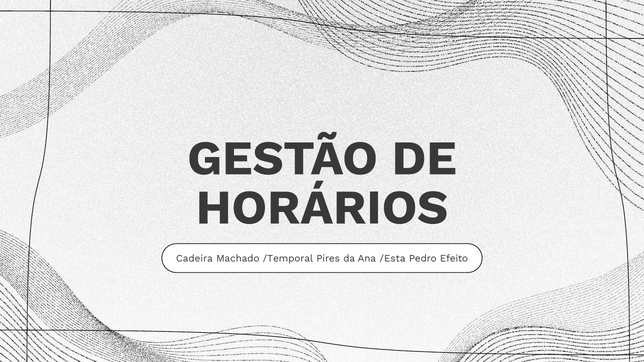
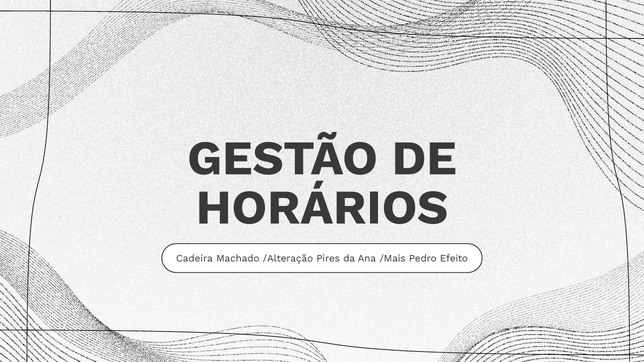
/Temporal: /Temporal -> /Alteração (288, 259)
/Esta: /Esta -> /Mais (393, 259)
